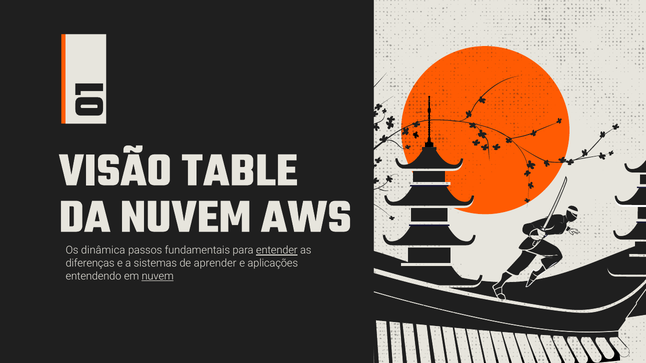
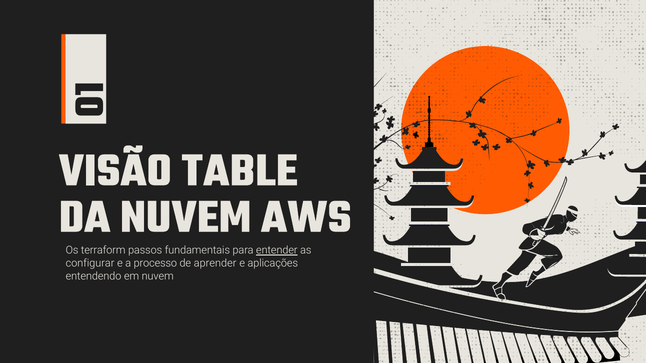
dinâmica: dinâmica -> terraform (103, 251)
diferenças: diferenças -> configurar (90, 264)
sistemas: sistemas -> processo (155, 264)
nuvem underline: present -> none (158, 276)
